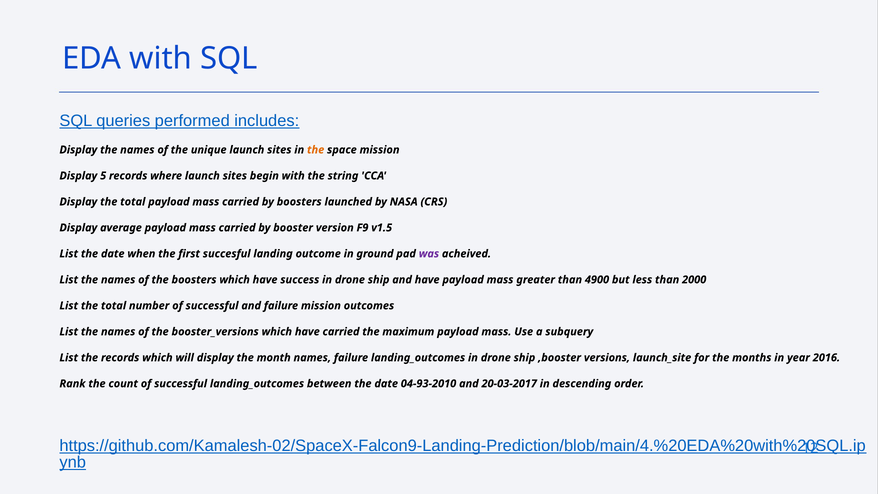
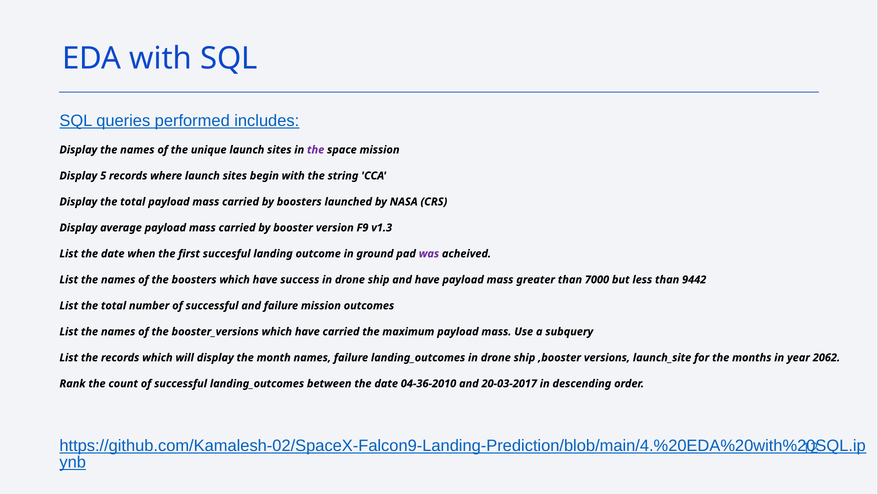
the colour: orange -> purple (316, 150)
v1.5: v1.5 -> v1.3 (382, 228)
4900: 4900 -> 7000 (597, 280)
2000: 2000 -> 9442 (694, 280)
2016: 2016 -> 2062 (826, 358)
04-93-2010: 04-93-2010 -> 04-36-2010 (429, 384)
